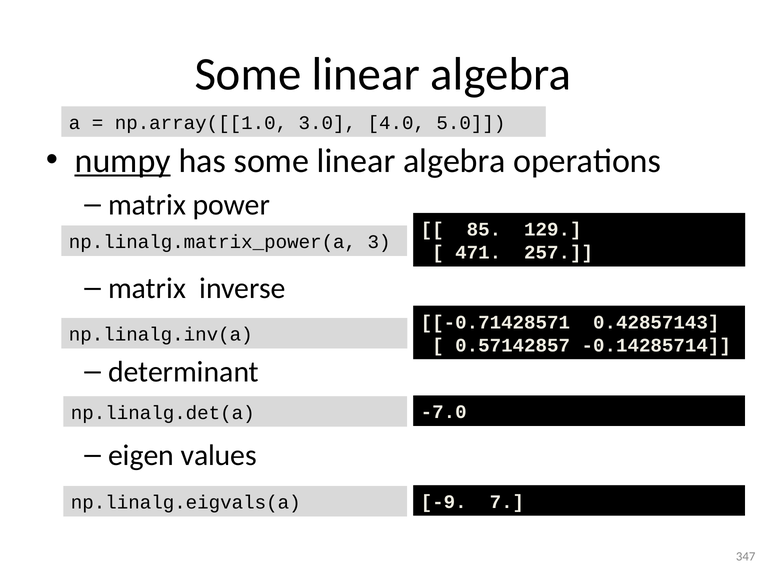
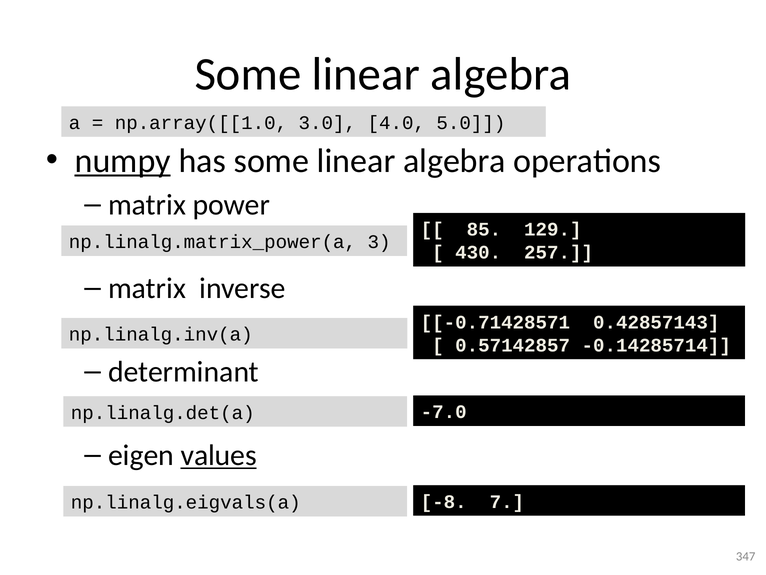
471: 471 -> 430 (478, 252)
values underline: none -> present (219, 455)
-9: -9 -> -8 (444, 501)
